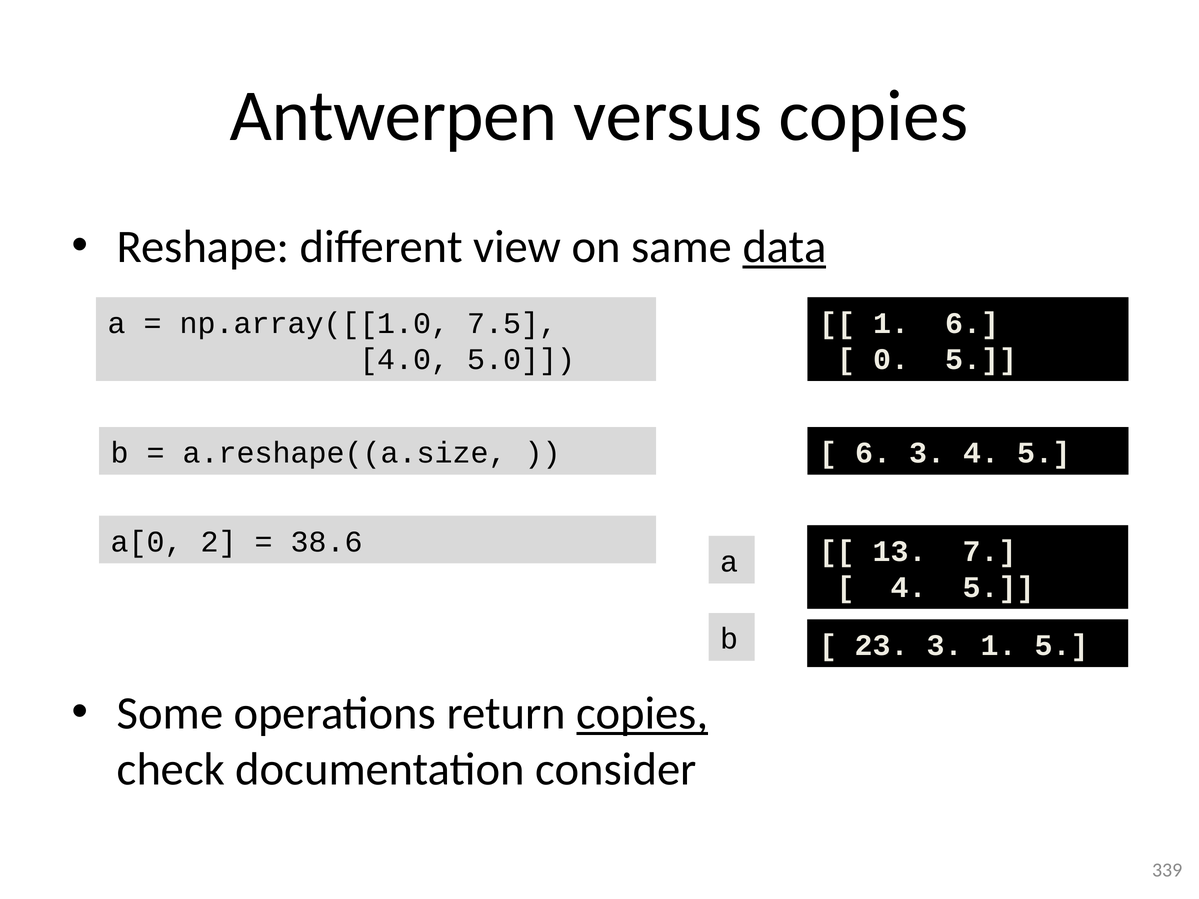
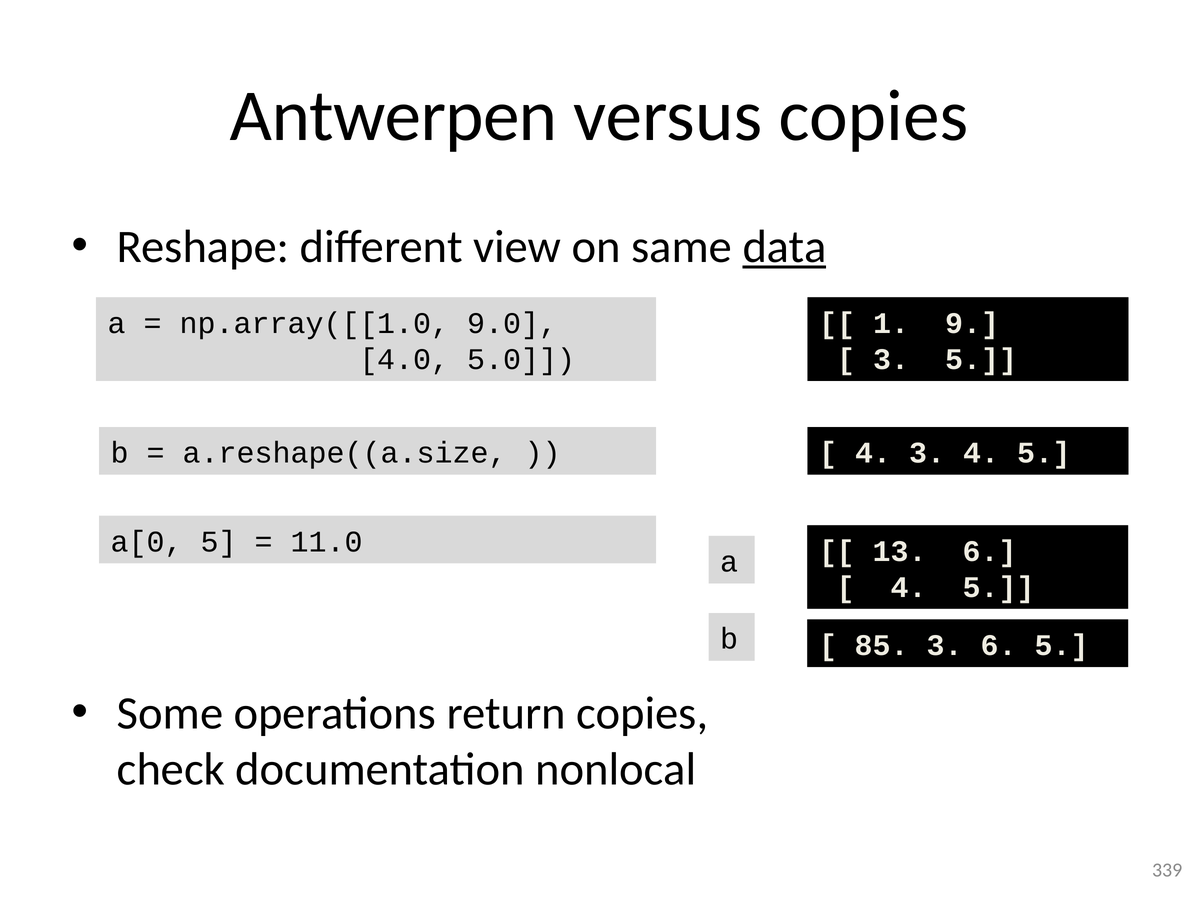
7.5: 7.5 -> 9.0 (512, 323)
1 6: 6 -> 9 (972, 323)
0: 0 -> 3 (891, 359)
6: 6 -> 4 (873, 453)
a[0 2: 2 -> 5 (219, 542)
38.6: 38.6 -> 11.0 (327, 542)
13 7: 7 -> 6 (990, 551)
23: 23 -> 85 (882, 645)
3 1: 1 -> 6 (999, 645)
copies underline: present -> none (642, 714)
consider: consider -> nonlocal (616, 770)
